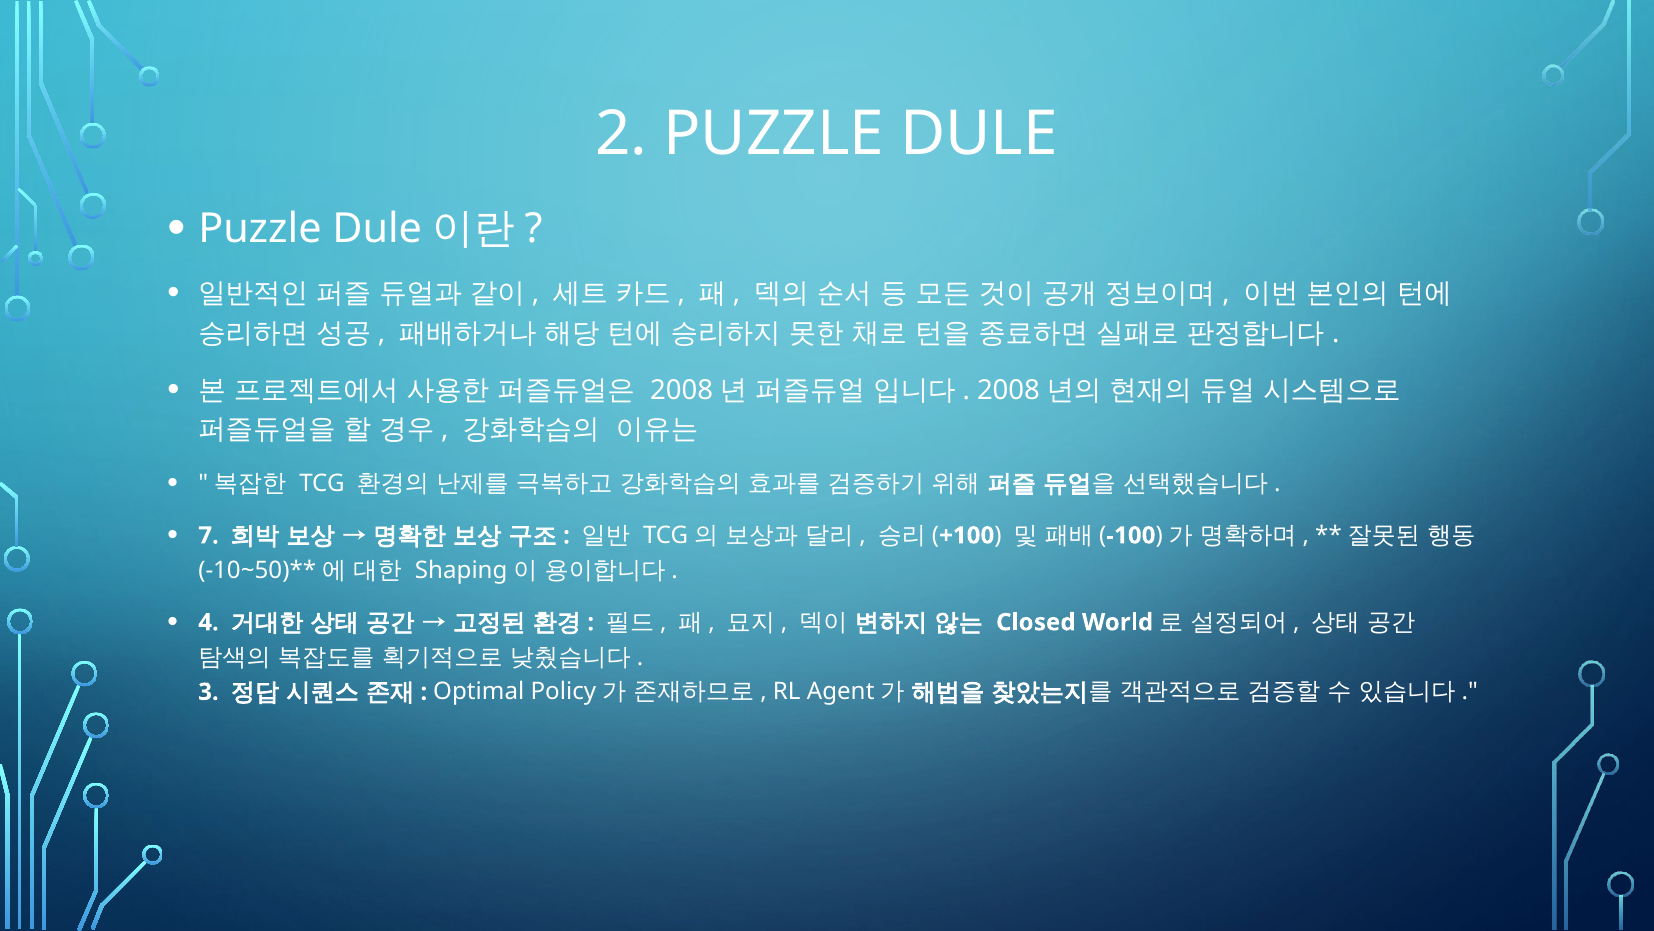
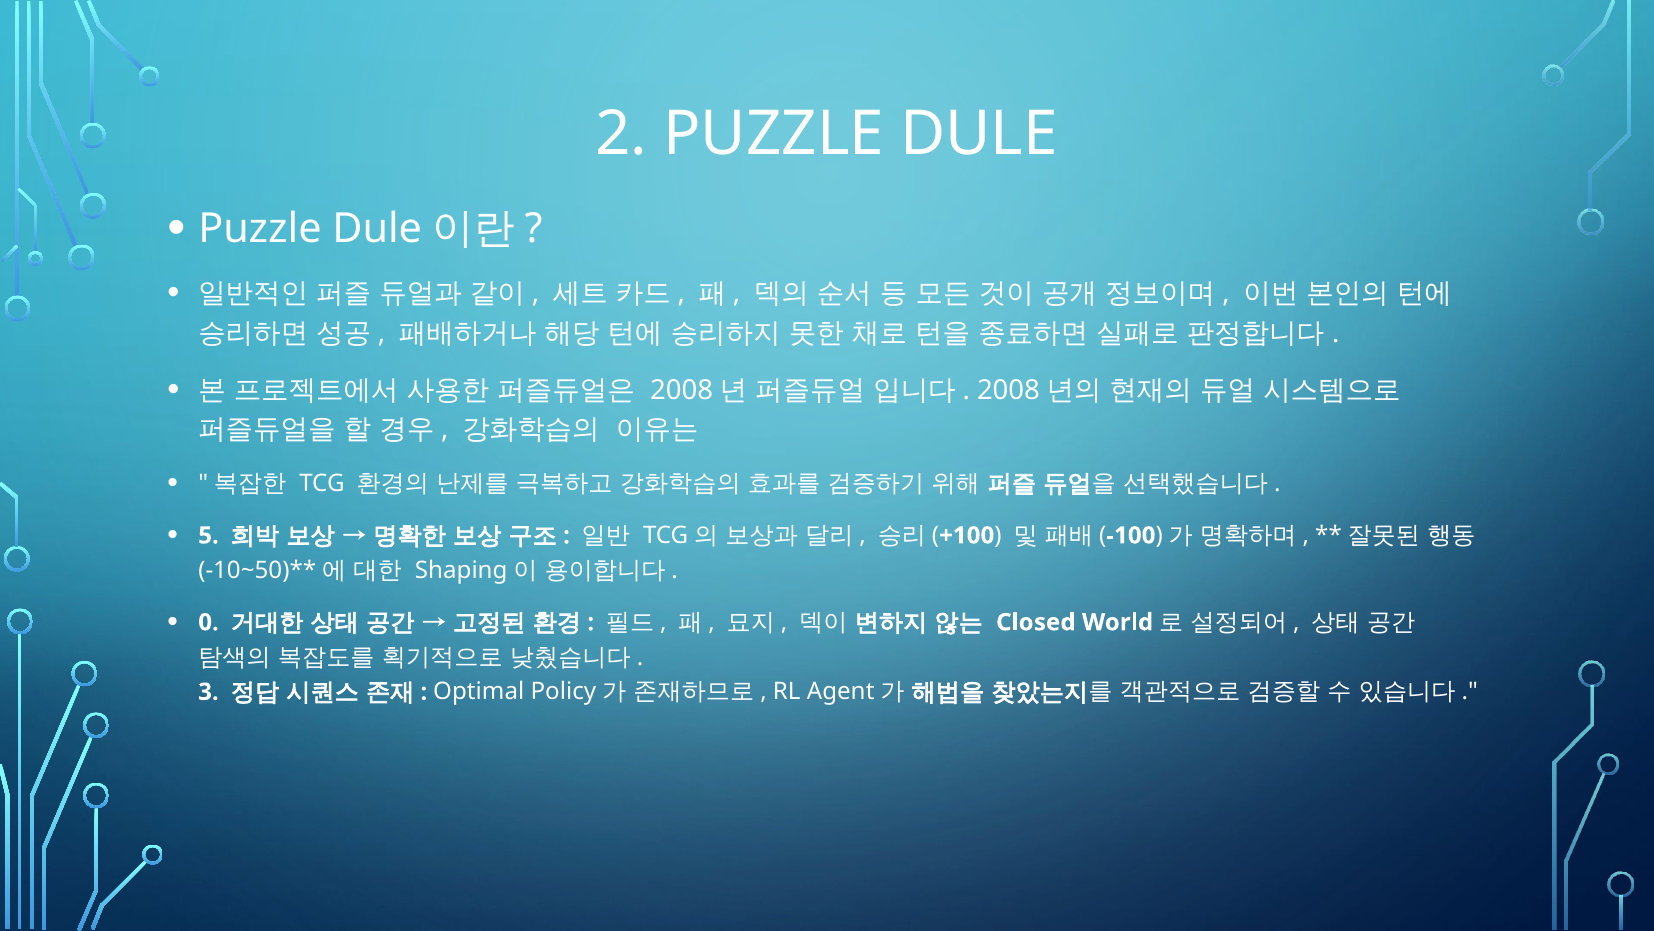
7: 7 -> 5 (209, 535)
4: 4 -> 0 (209, 622)
